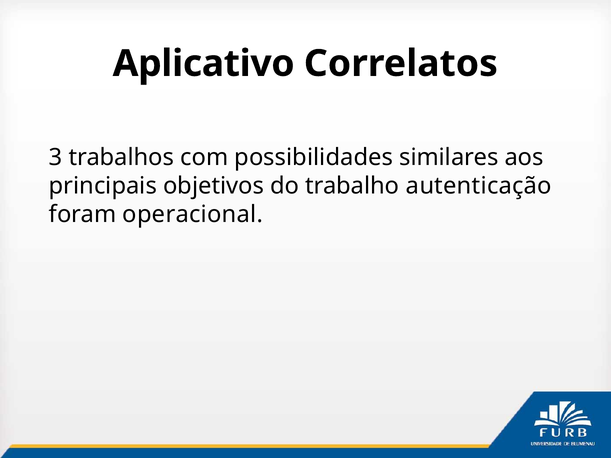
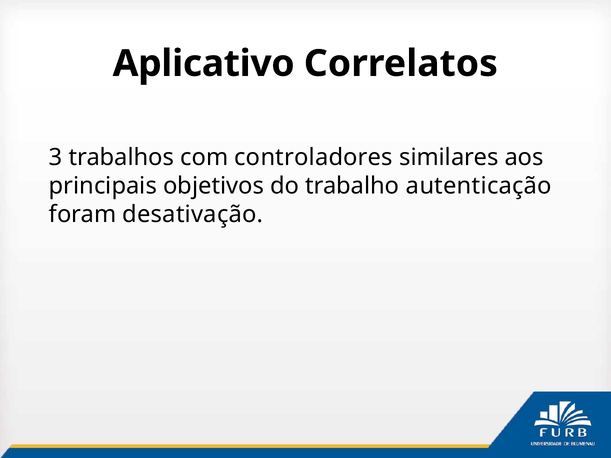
possibilidades: possibilidades -> controladores (314, 157)
operacional: operacional -> desativação (193, 214)
